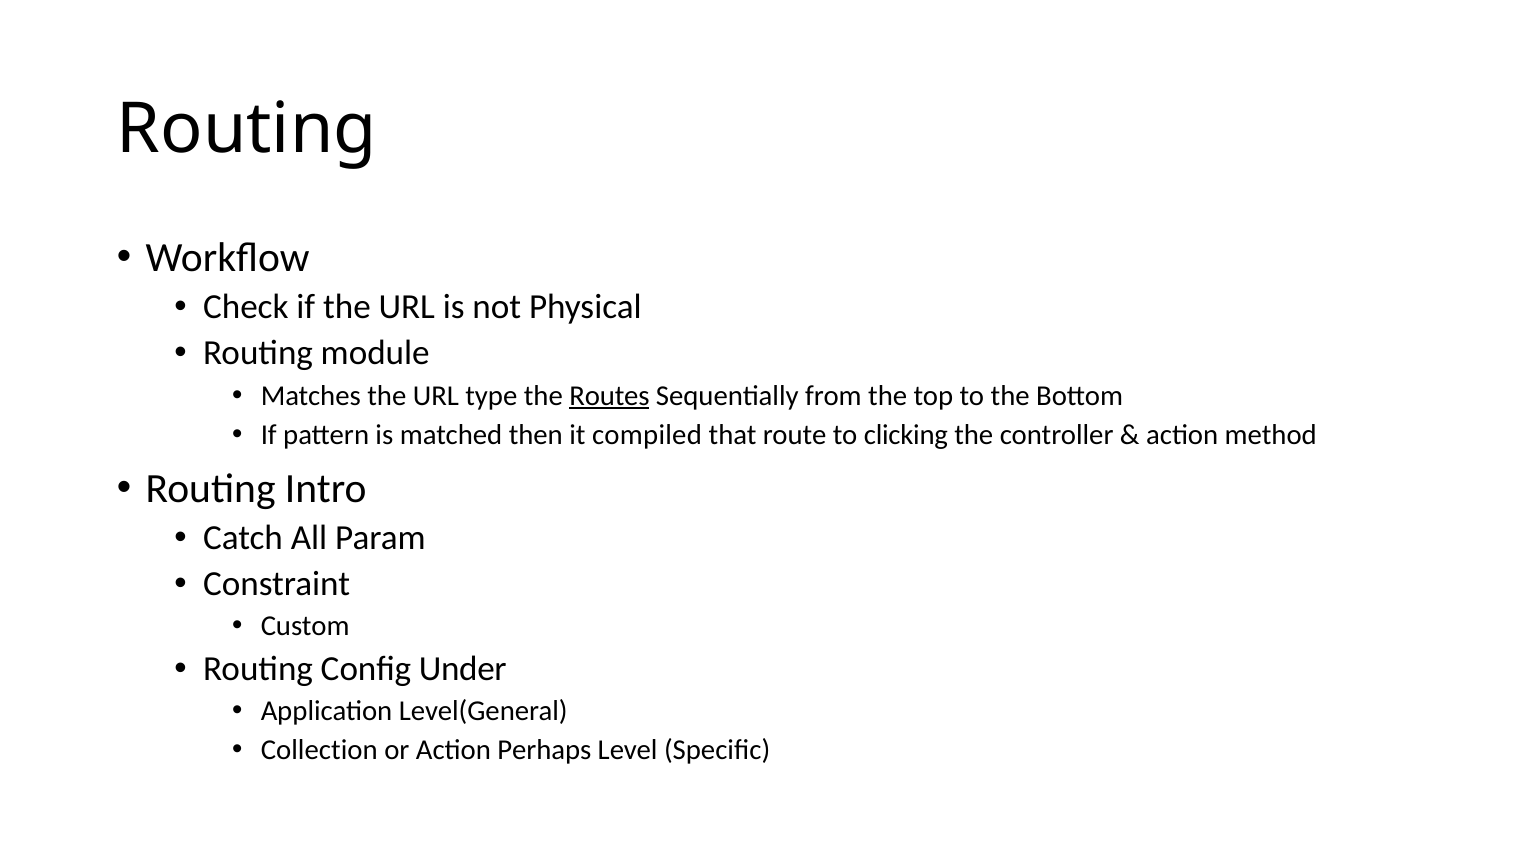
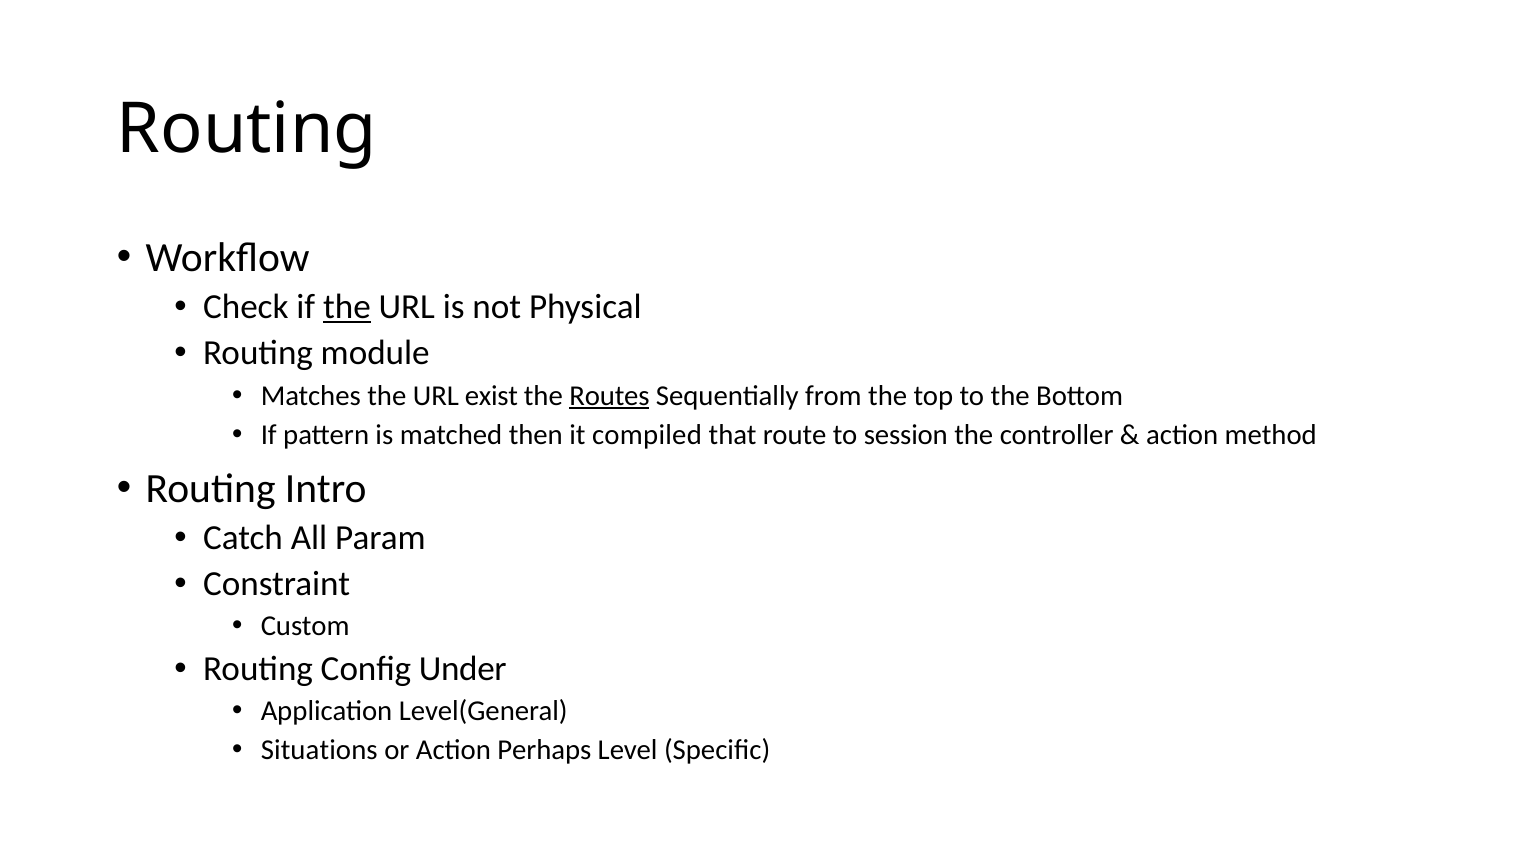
the underline: none -> present (347, 307)
type: type -> exist (492, 395)
clicking: clicking -> session (906, 435)
Collection: Collection -> Situations (319, 750)
